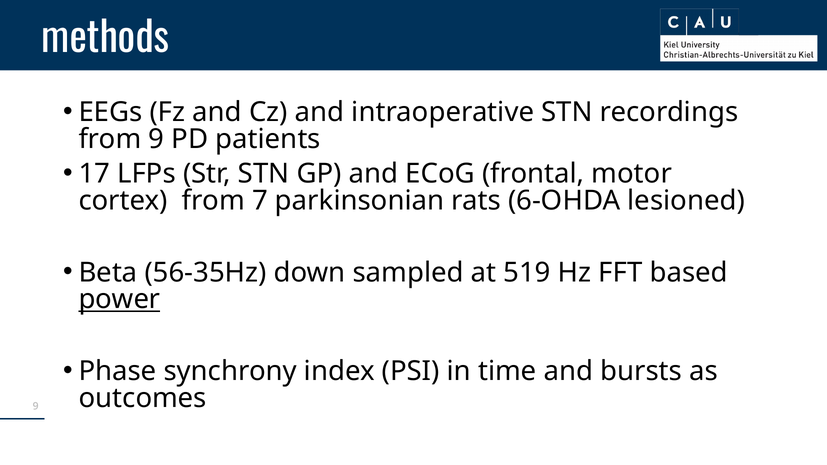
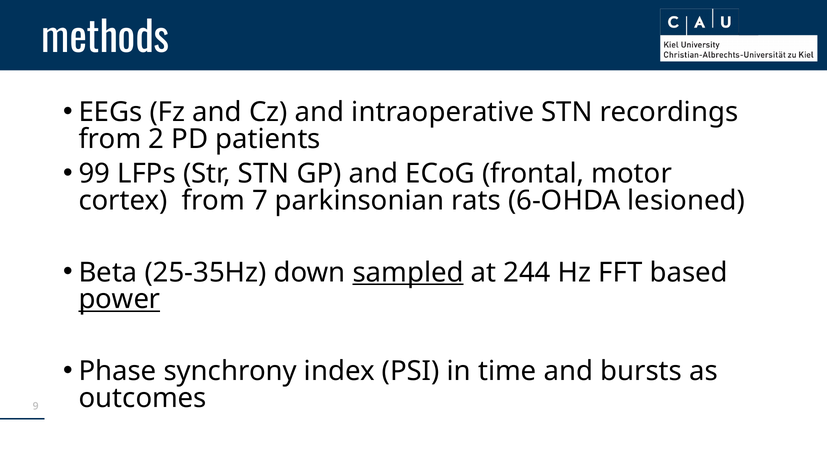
from 9: 9 -> 2 (156, 139)
17: 17 -> 99 (94, 174)
56-35Hz: 56-35Hz -> 25-35Hz (206, 273)
sampled underline: none -> present (408, 273)
519: 519 -> 244 (527, 273)
